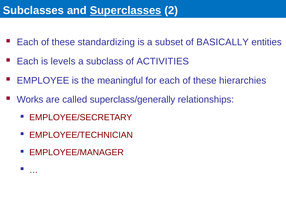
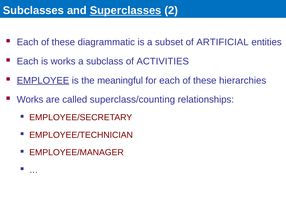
standardizing: standardizing -> diagrammatic (106, 42)
BASICALLY: BASICALLY -> ARTIFICIAL (223, 42)
is levels: levels -> works (63, 61)
EMPLOYEE underline: none -> present (43, 80)
superclass/generally: superclass/generally -> superclass/counting (132, 99)
